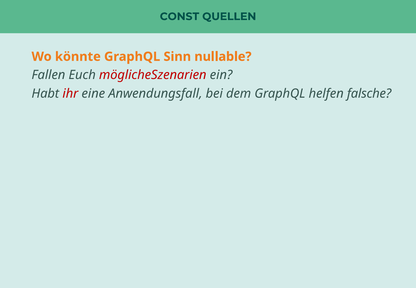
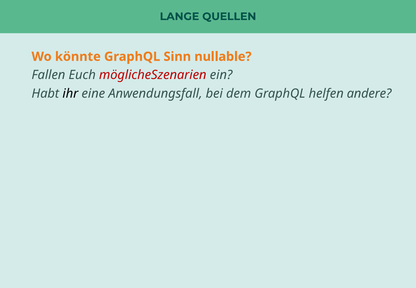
CONST: CONST -> LANGE (179, 17)
ihr colour: red -> black (70, 93)
falsche: falsche -> andere (369, 93)
